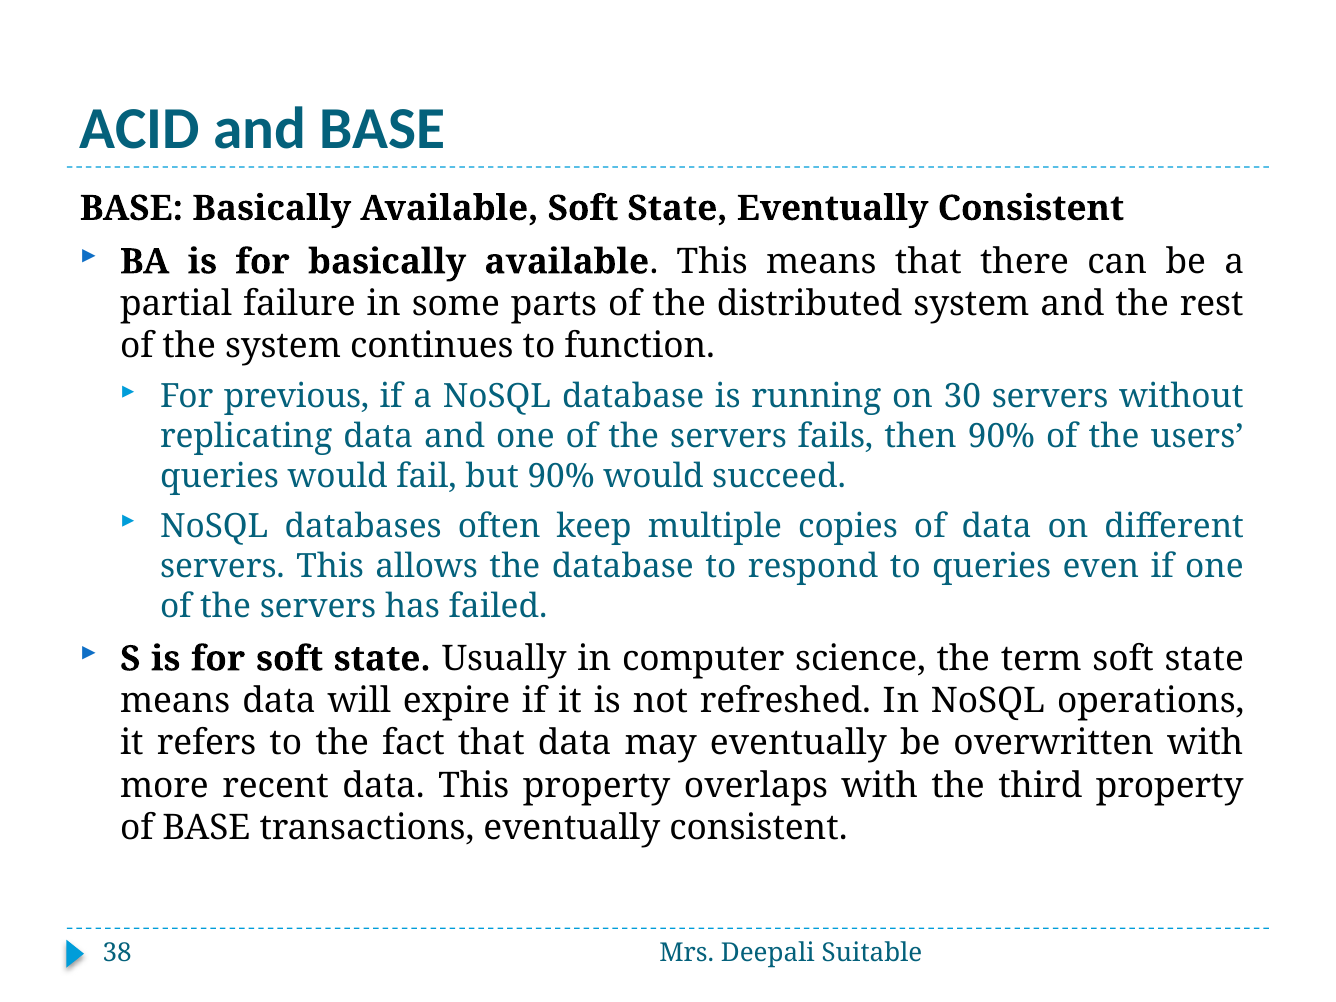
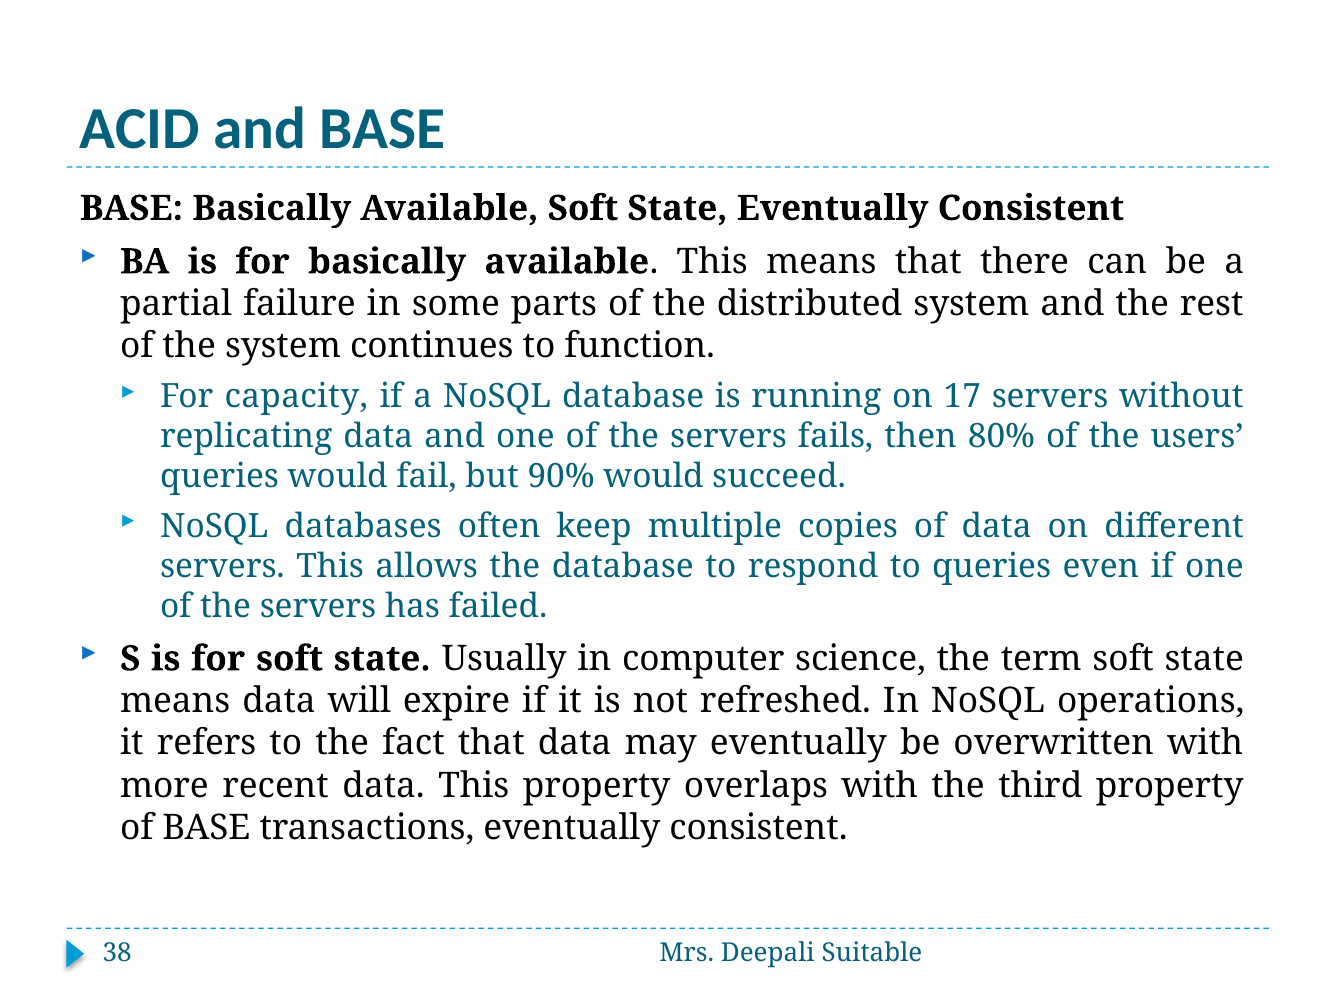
previous: previous -> capacity (296, 397)
30: 30 -> 17 (962, 397)
then 90%: 90% -> 80% (1001, 437)
